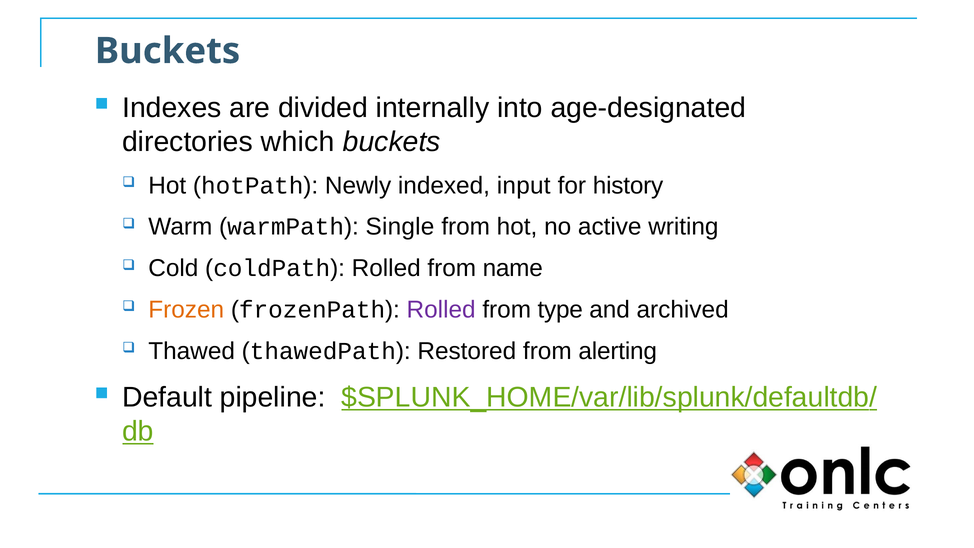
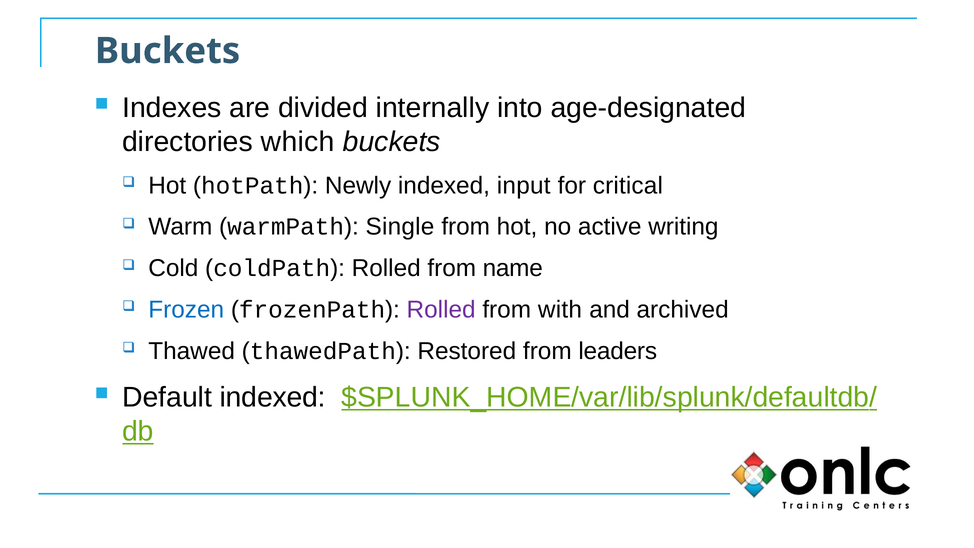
history: history -> critical (628, 186)
Frozen colour: orange -> blue (186, 310)
type: type -> with (560, 310)
alerting: alerting -> leaders (618, 351)
Default pipeline: pipeline -> indexed (273, 397)
